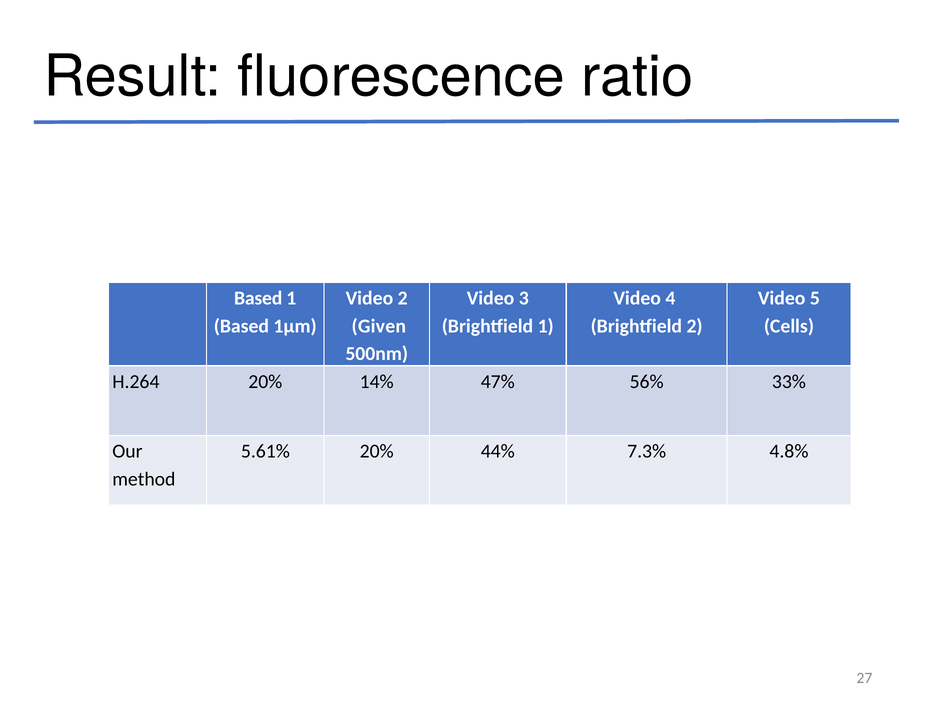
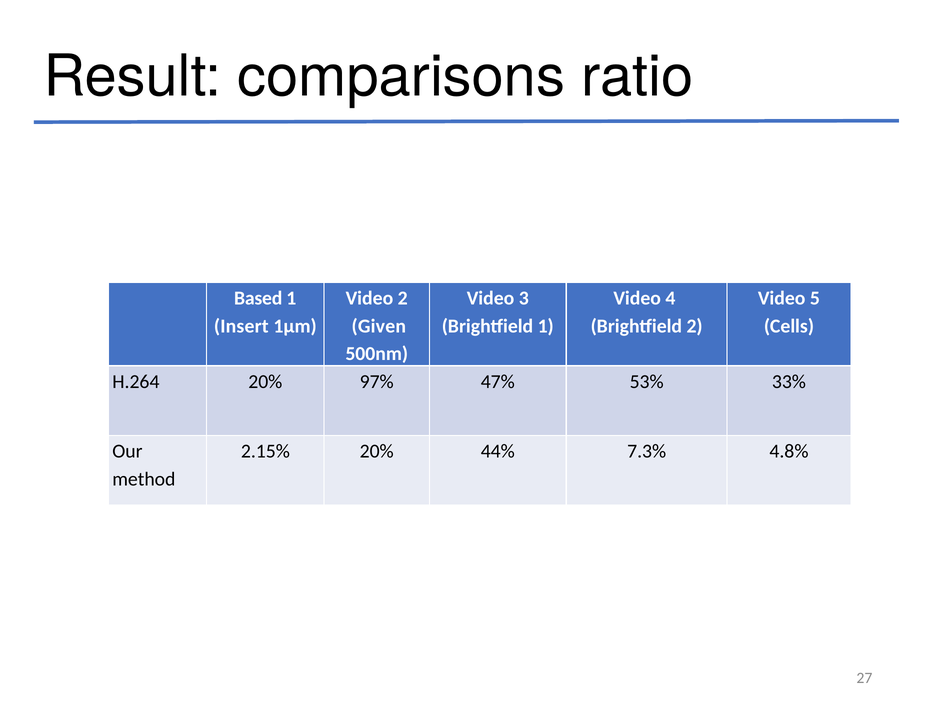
fluorescence: fluorescence -> comparisons (401, 77)
Based: Based -> Insert (241, 326)
14%: 14% -> 97% (377, 382)
56%: 56% -> 53% (647, 382)
5.61%: 5.61% -> 2.15% (265, 452)
